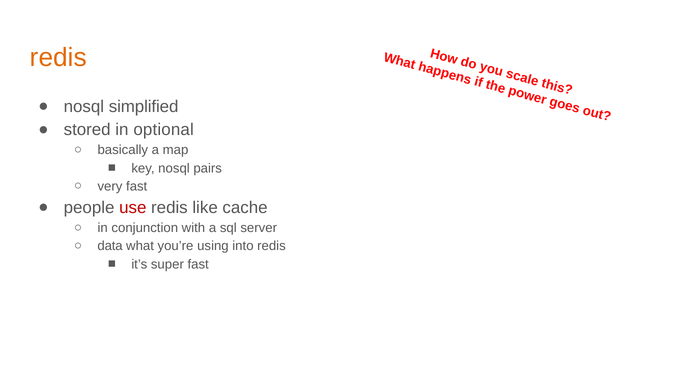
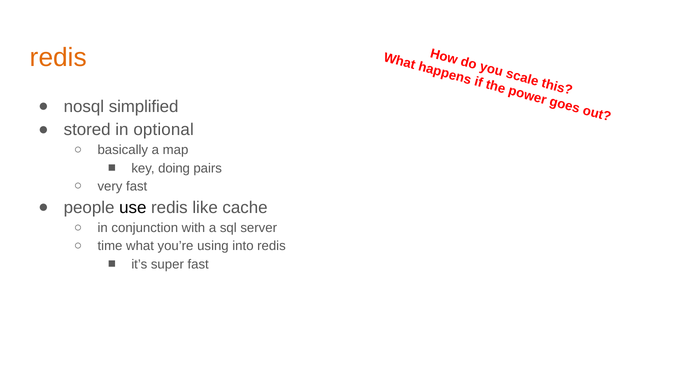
key nosql: nosql -> doing (174, 168)
use colour: red -> black (133, 208)
data: data -> time (110, 246)
